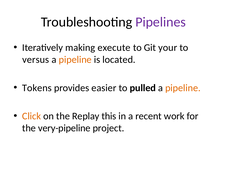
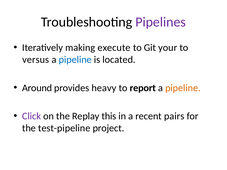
pipeline colour: orange -> blue (75, 60)
Tokens: Tokens -> Around (37, 88)
easier: easier -> heavy (104, 88)
pulled: pulled -> report (143, 88)
Click colour: orange -> purple (32, 116)
work: work -> pairs (174, 116)
very-pipeline: very-pipeline -> test-pipeline (64, 128)
